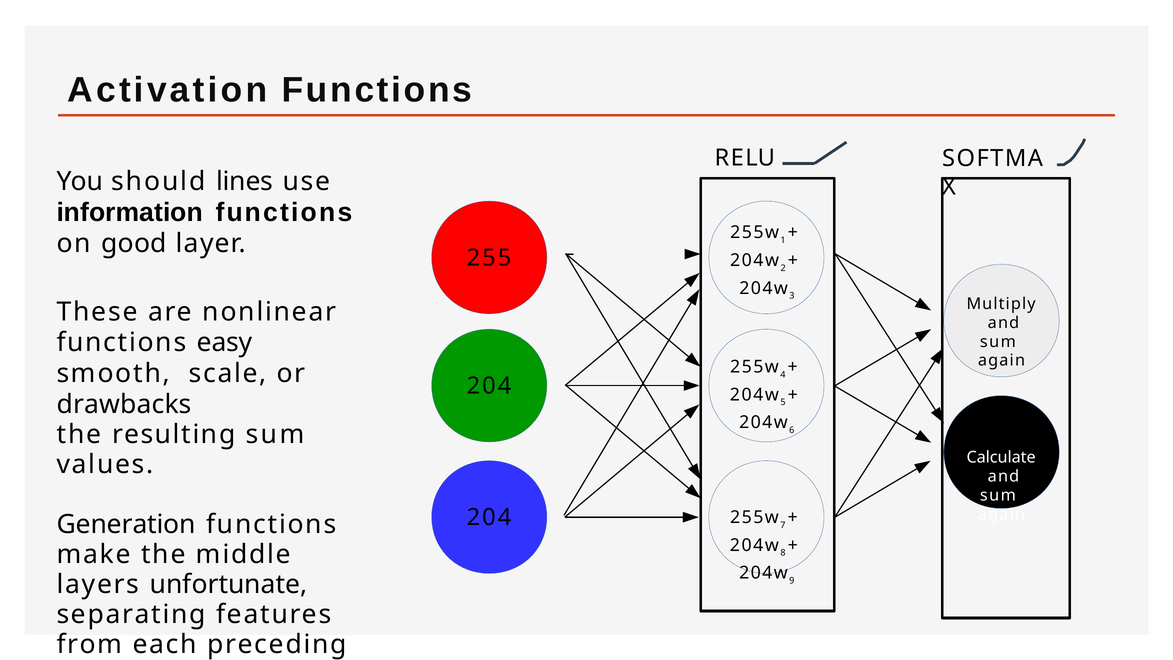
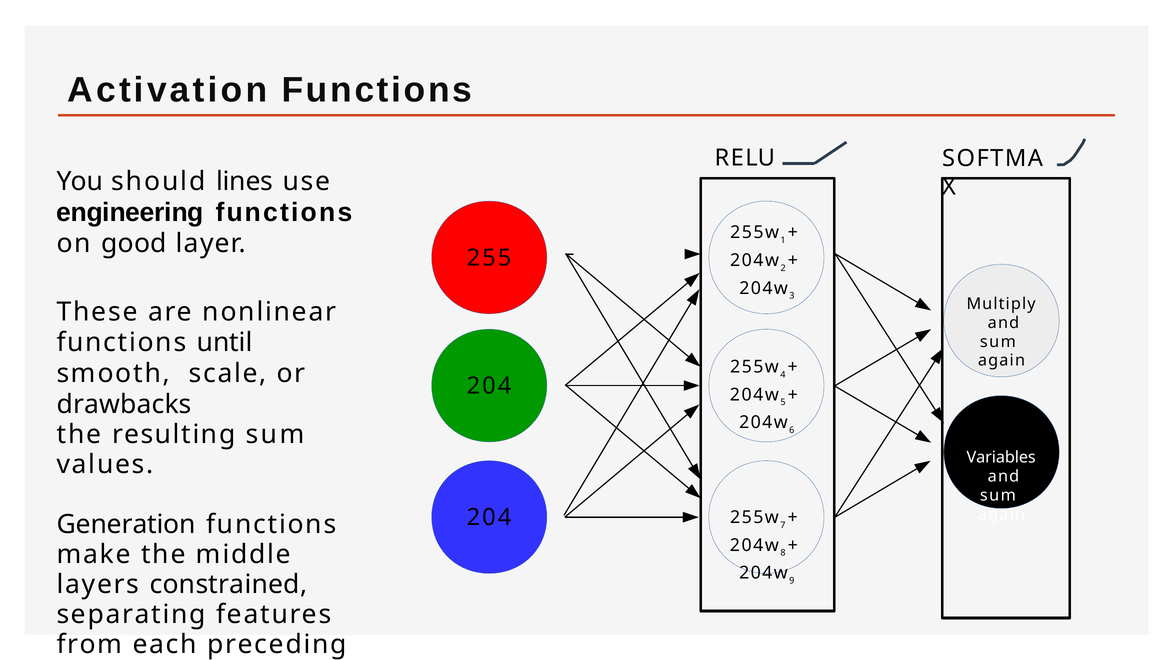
information: information -> engineering (130, 212)
easy: easy -> until (225, 343)
Calculate: Calculate -> Variables (1001, 457)
unfortunate: unfortunate -> constrained (228, 584)
